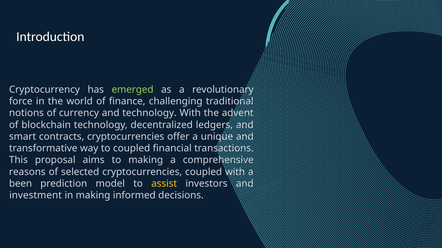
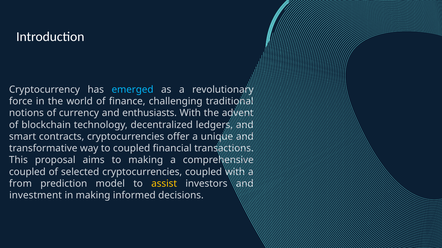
emerged colour: light green -> light blue (133, 90)
and technology: technology -> enthusiasts (150, 113)
reasons: reasons -> coupled (27, 172)
been: been -> from (20, 184)
